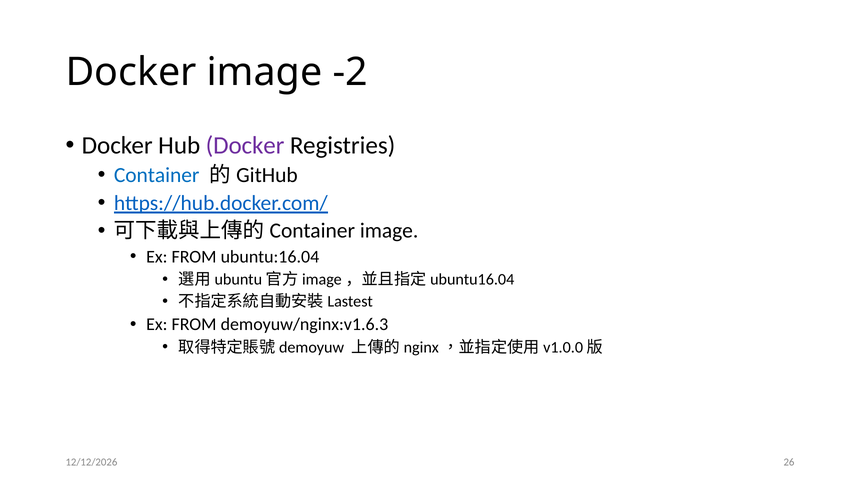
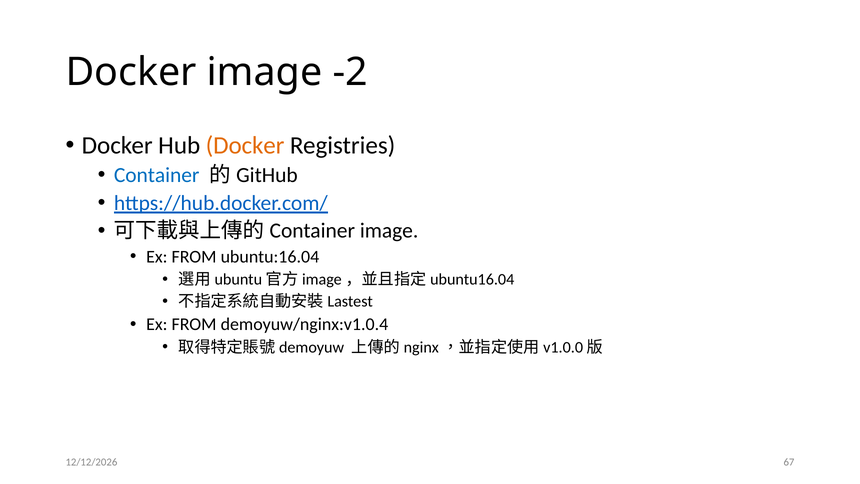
Docker colour: purple -> orange (245, 145)
demoyuw/nginx:v1.6.3: demoyuw/nginx:v1.6.3 -> demoyuw/nginx:v1.0.4 (304, 324)
26: 26 -> 67 (789, 462)
